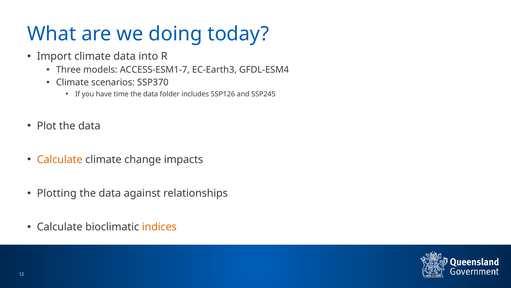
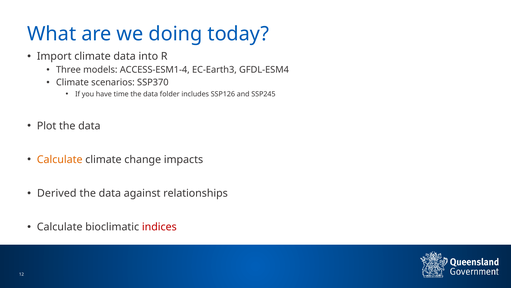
ACCESS-ESM1-7: ACCESS-ESM1-7 -> ACCESS-ESM1-4 (155, 70)
Plotting: Plotting -> Derived (57, 193)
indices colour: orange -> red (159, 227)
